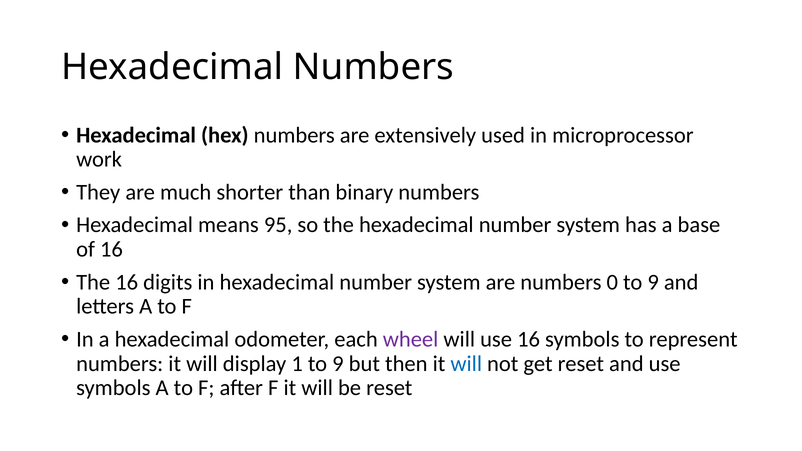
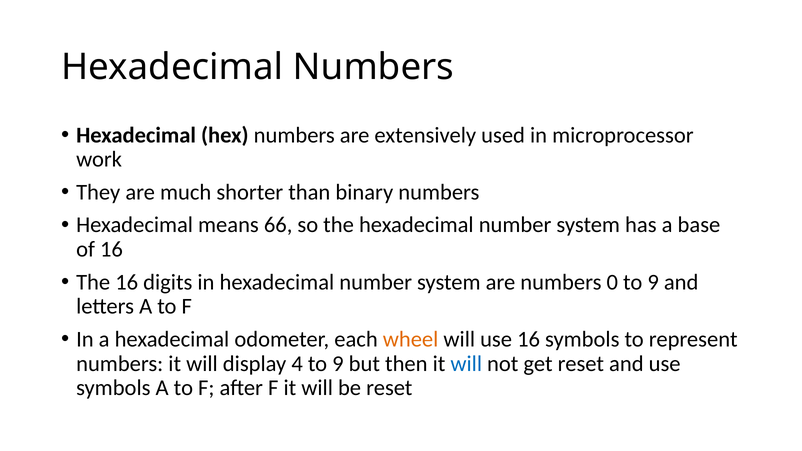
95: 95 -> 66 (278, 225)
wheel colour: purple -> orange (411, 339)
1: 1 -> 4 (297, 364)
